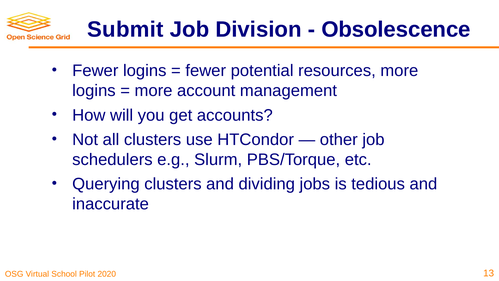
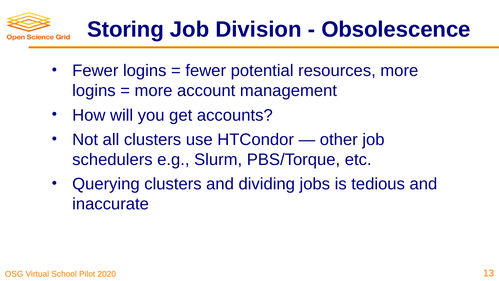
Submit: Submit -> Storing (126, 30)
